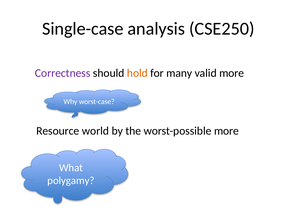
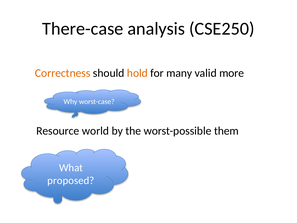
Single-case: Single-case -> There-case (83, 29)
Correctness colour: purple -> orange (63, 73)
worst-possible more: more -> them (226, 131)
polygamy: polygamy -> proposed (71, 180)
